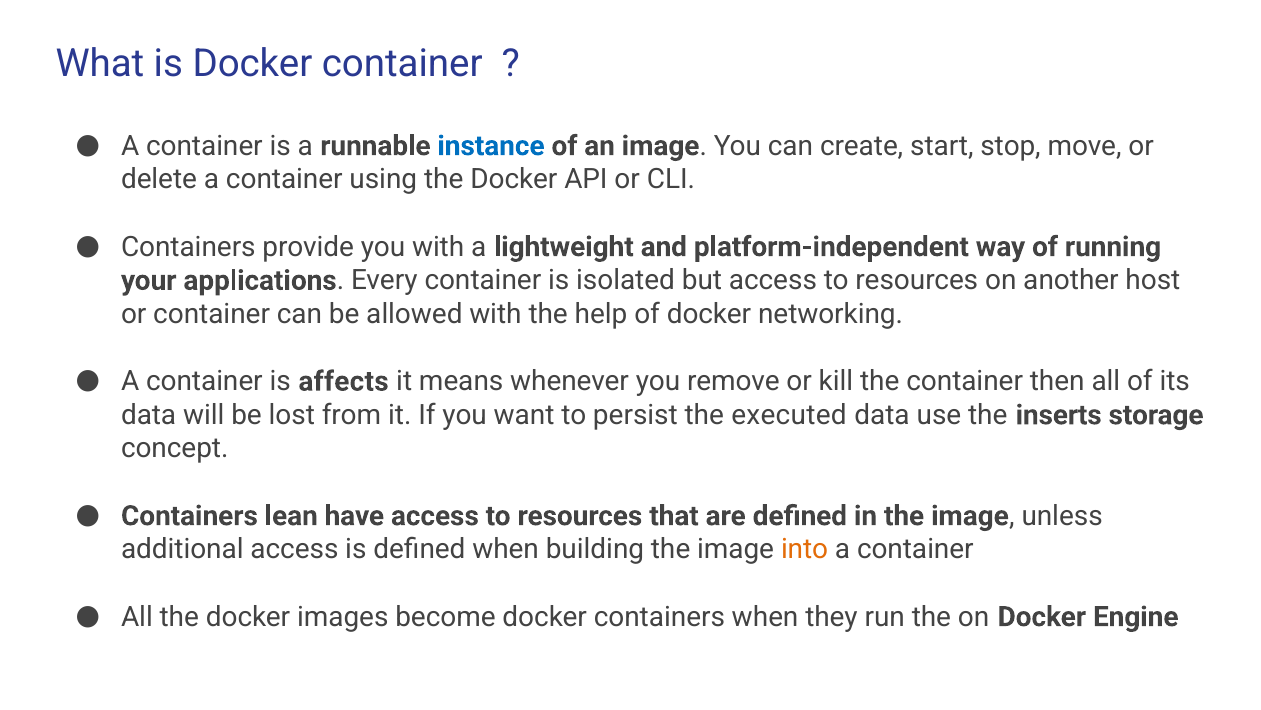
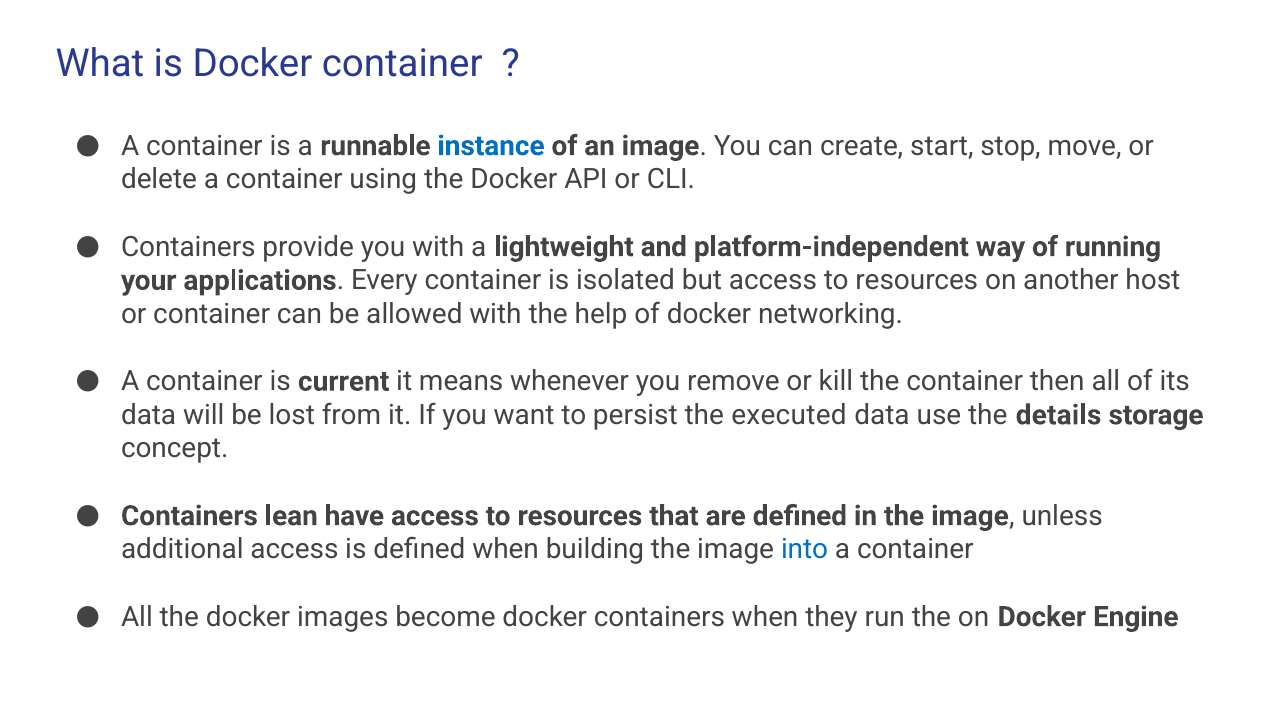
affects: affects -> current (344, 381)
inserts: inserts -> details (1059, 415)
into colour: orange -> blue (805, 549)
